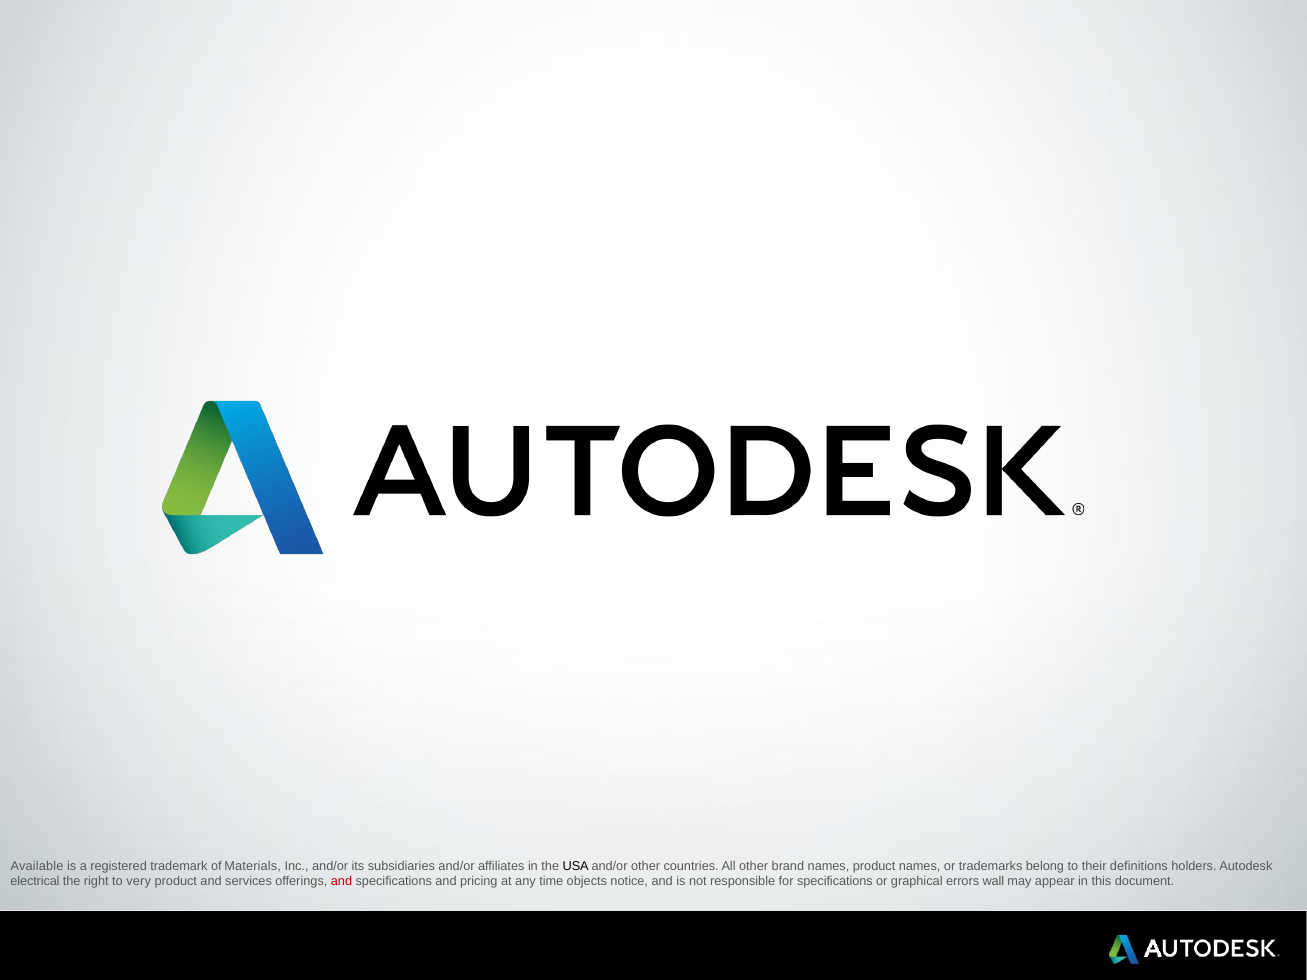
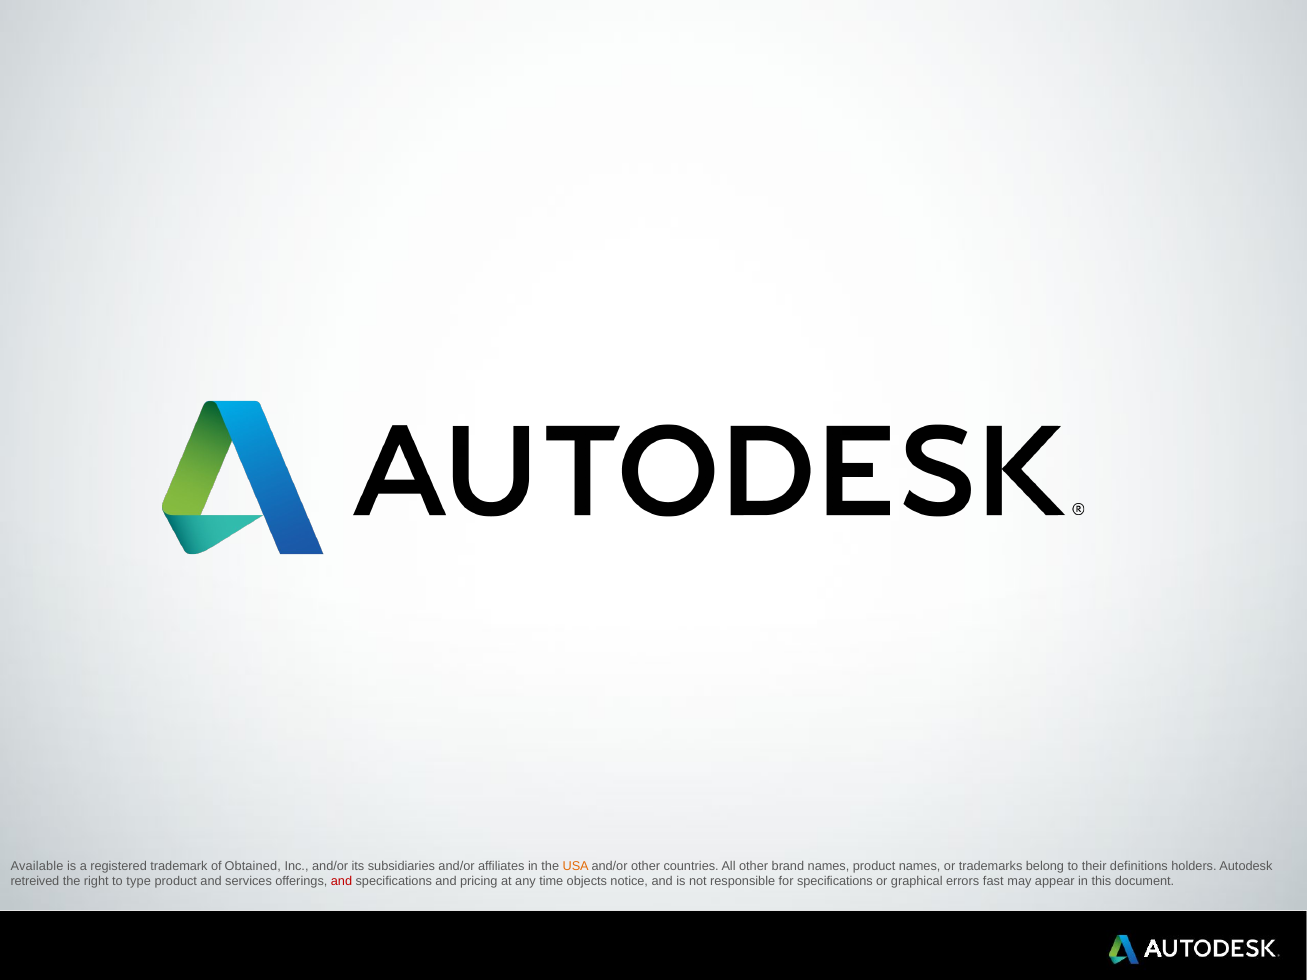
Materials: Materials -> Obtained (253, 866)
USA colour: black -> orange (576, 866)
electrical: electrical -> retreived (35, 881)
very: very -> type (139, 881)
wall: wall -> fast (993, 881)
